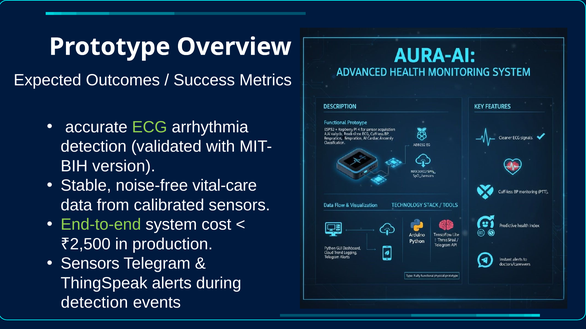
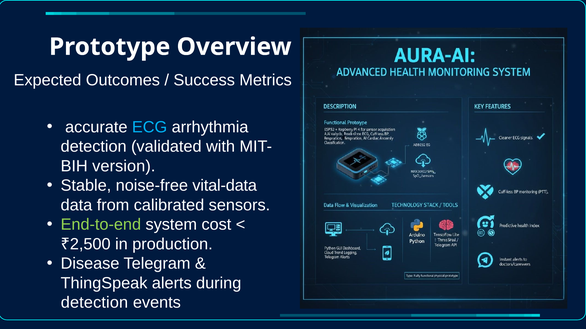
ECG colour: light green -> light blue (150, 127)
vital-care: vital-care -> vital-data (225, 186)
Sensors: Sensors -> Disease (90, 264)
